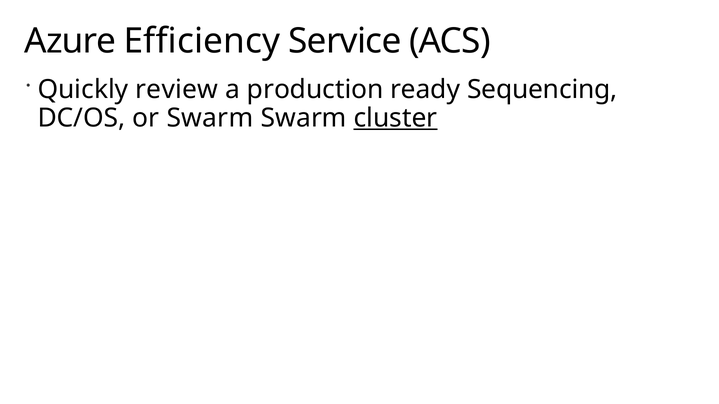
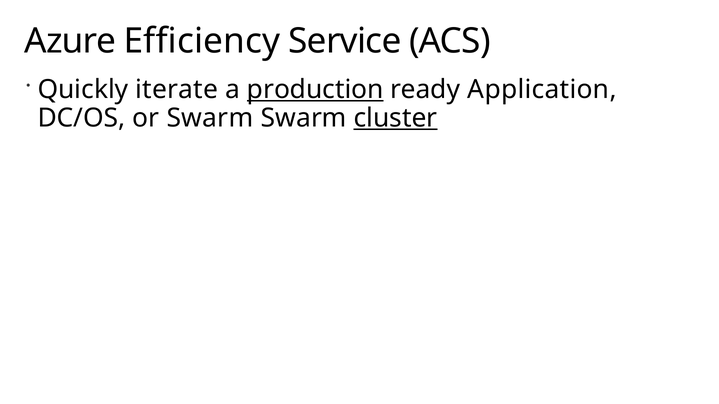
review: review -> iterate (177, 89)
production underline: none -> present (315, 89)
Sequencing: Sequencing -> Application (542, 89)
